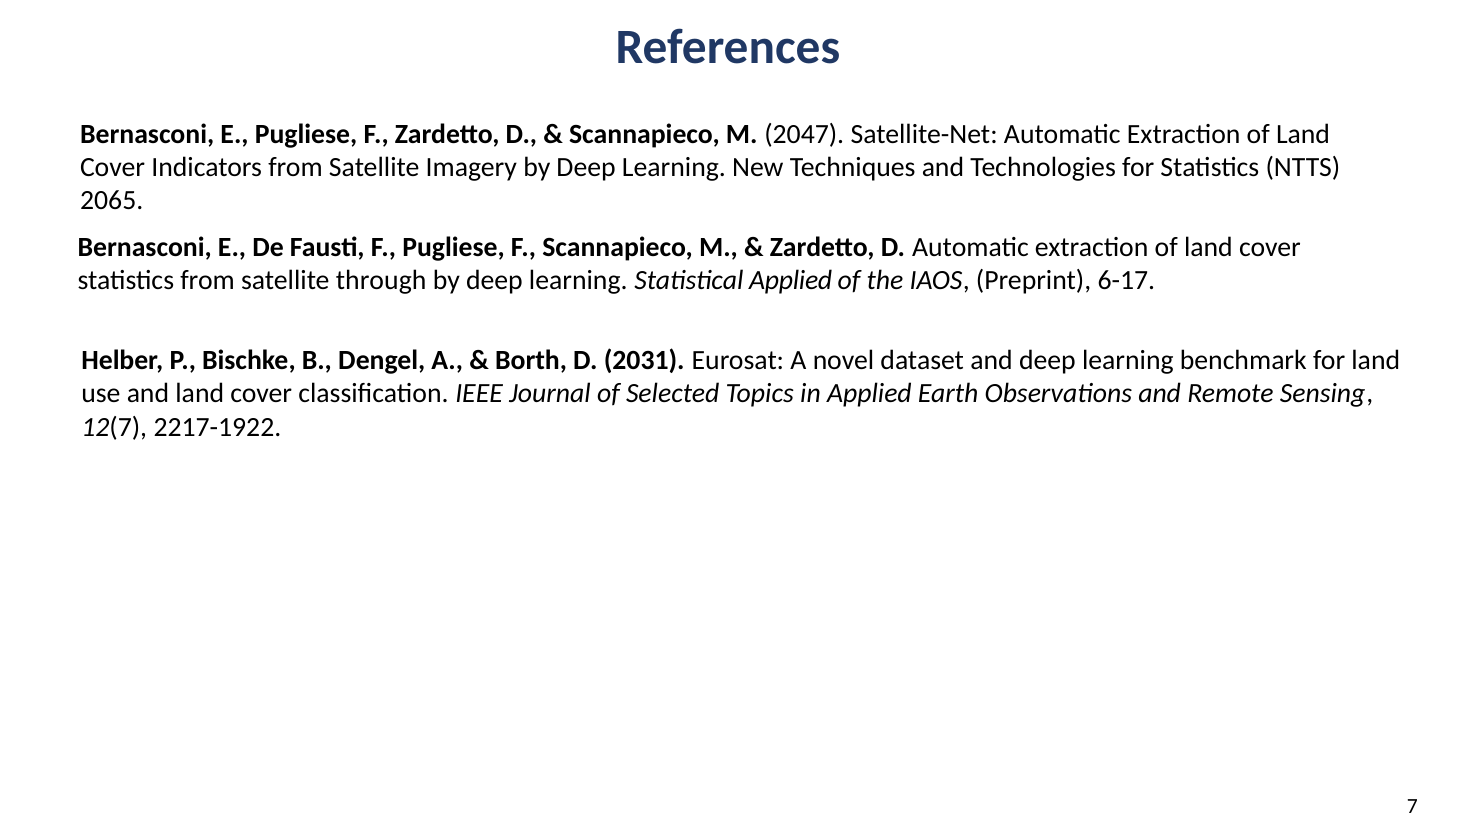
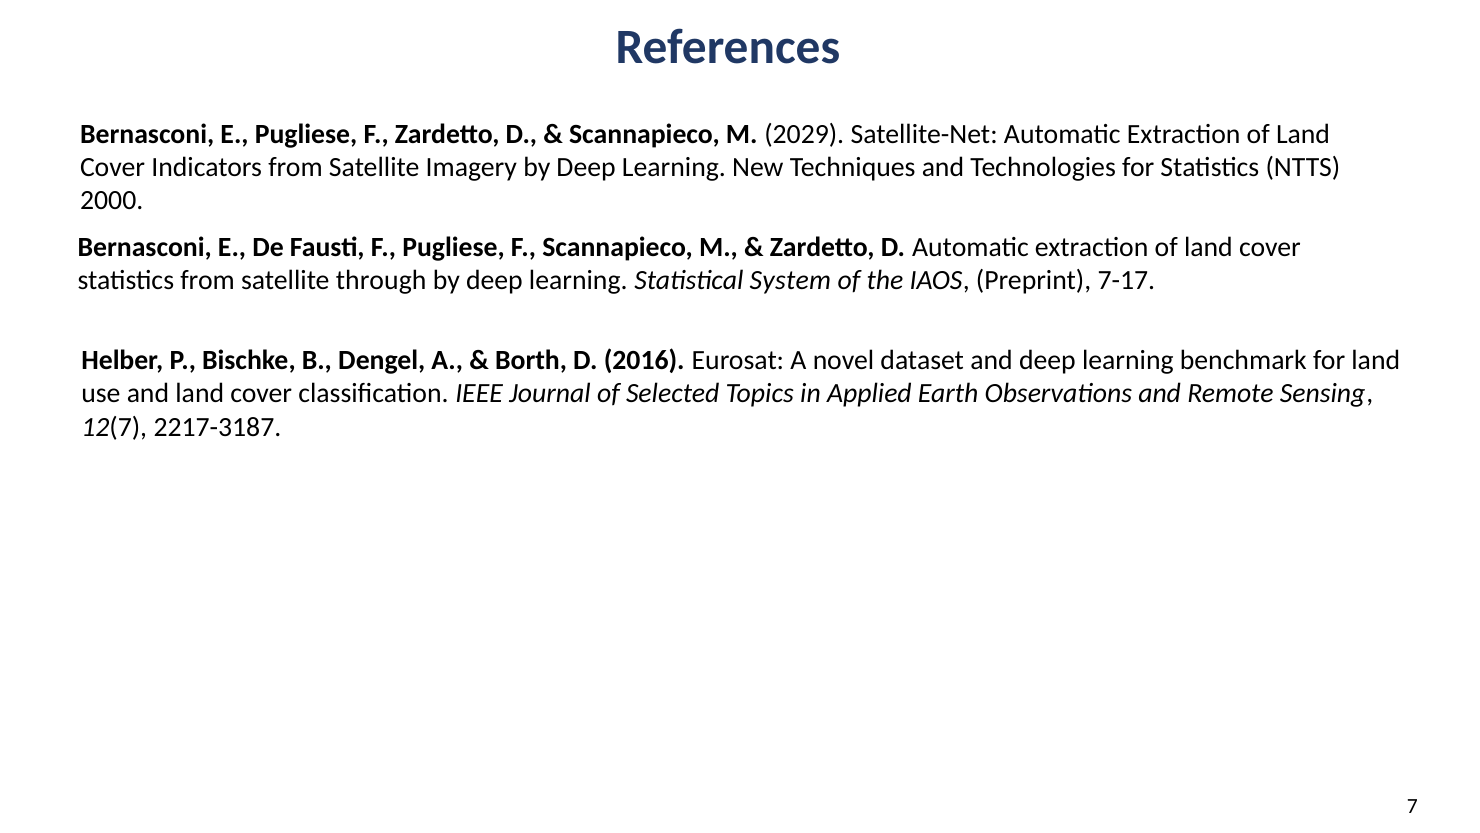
2047: 2047 -> 2029 (804, 134)
2065: 2065 -> 2000 (112, 201)
Statistical Applied: Applied -> System (790, 280)
6-17: 6-17 -> 7-17 (1126, 280)
2031: 2031 -> 2016 (644, 360)
2217-1922: 2217-1922 -> 2217-3187 (217, 427)
